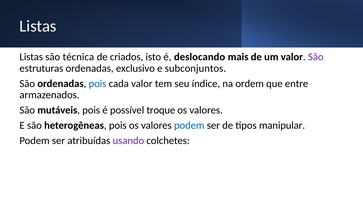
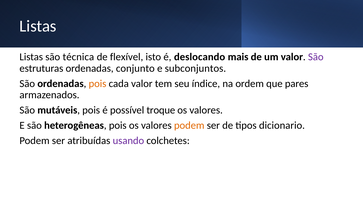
criados: criados -> flexível (127, 57)
exclusivo: exclusivo -> conjunto (135, 68)
pois colour: blue -> orange (98, 84)
entre: entre -> pares (297, 84)
podem colour: blue -> orange (189, 125)
manipular: manipular -> dicionario (282, 125)
